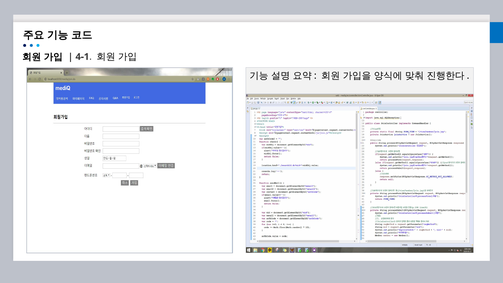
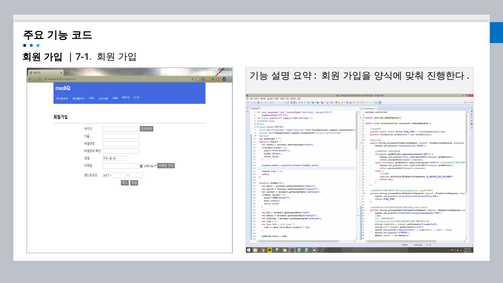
4-1: 4-1 -> 7-1 (82, 57)
